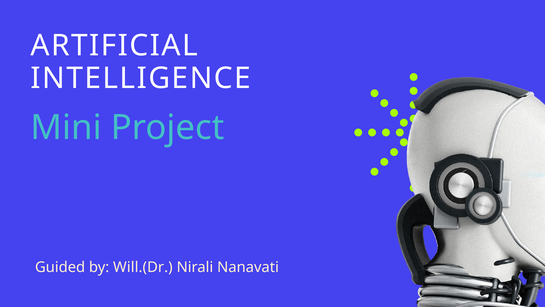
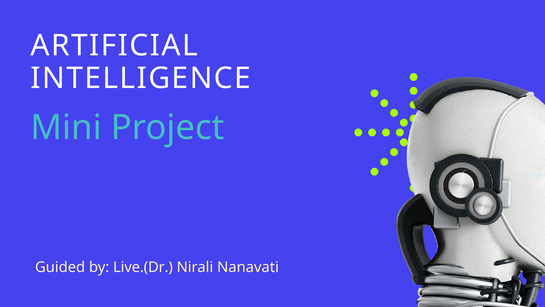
Will.(Dr: Will.(Dr -> Live.(Dr (143, 267)
